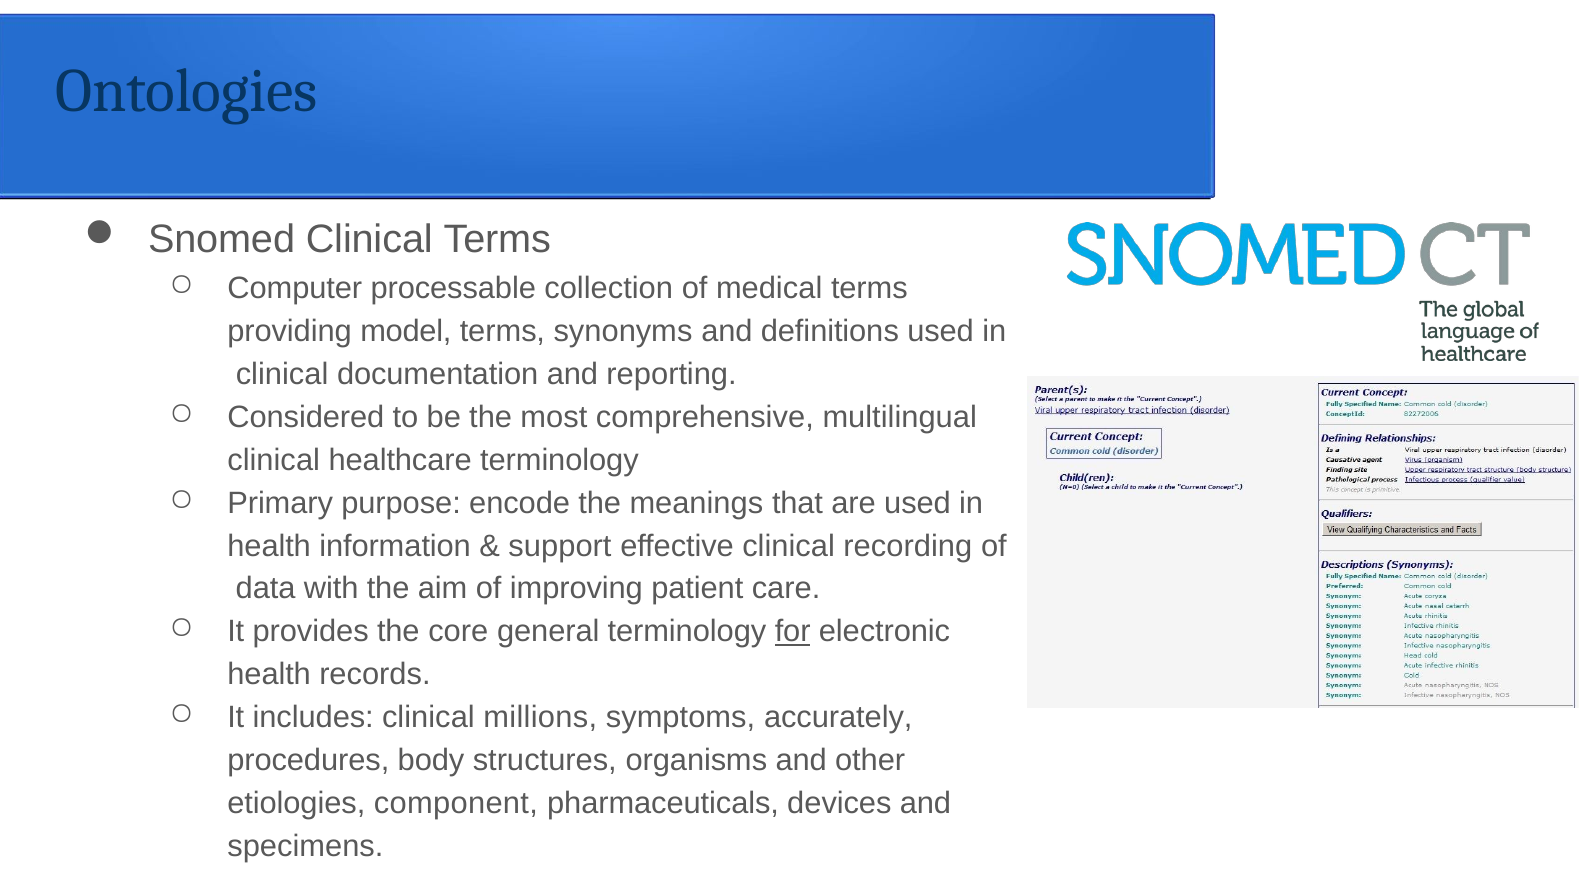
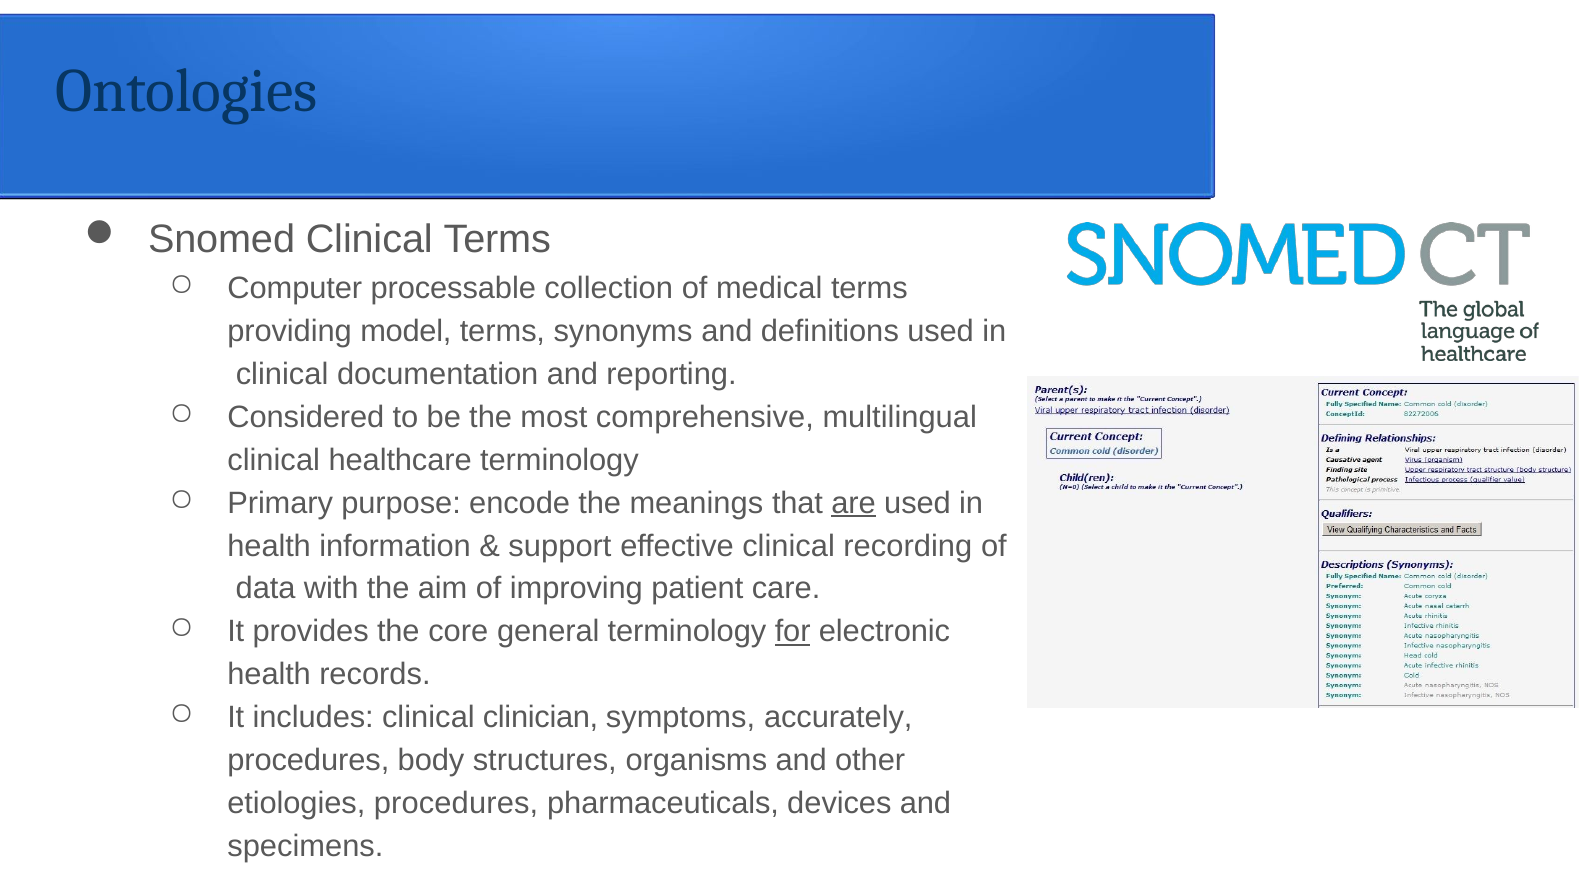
are underline: none -> present (854, 503)
millions: millions -> clinician (541, 718)
etiologies component: component -> procedures (456, 803)
